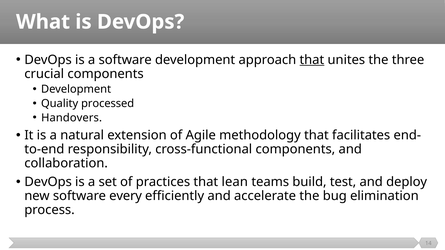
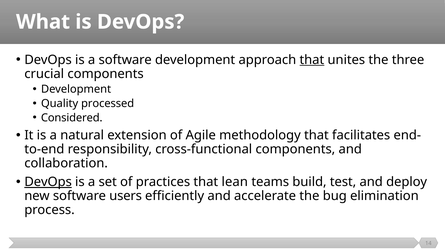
Handovers: Handovers -> Considered (72, 118)
DevOps underline: none -> present (48, 182)
every: every -> users (126, 196)
